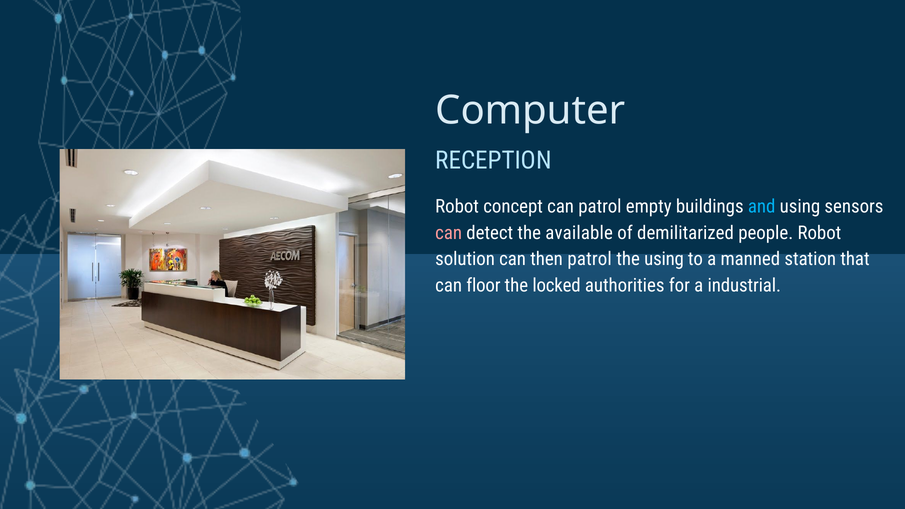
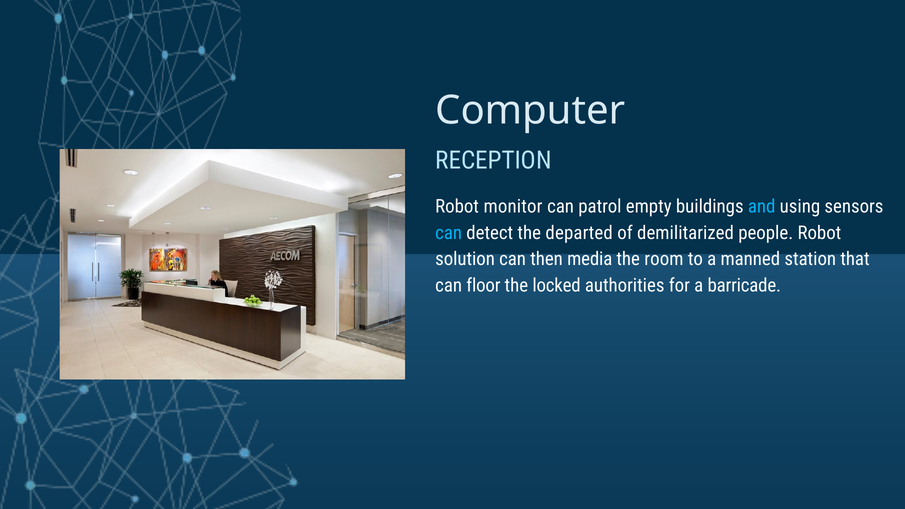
concept: concept -> monitor (513, 206)
can colour: pink -> light blue (449, 233)
available: available -> departed (579, 233)
then patrol: patrol -> media (590, 259)
the using: using -> room (664, 259)
industrial: industrial -> barricade (744, 286)
